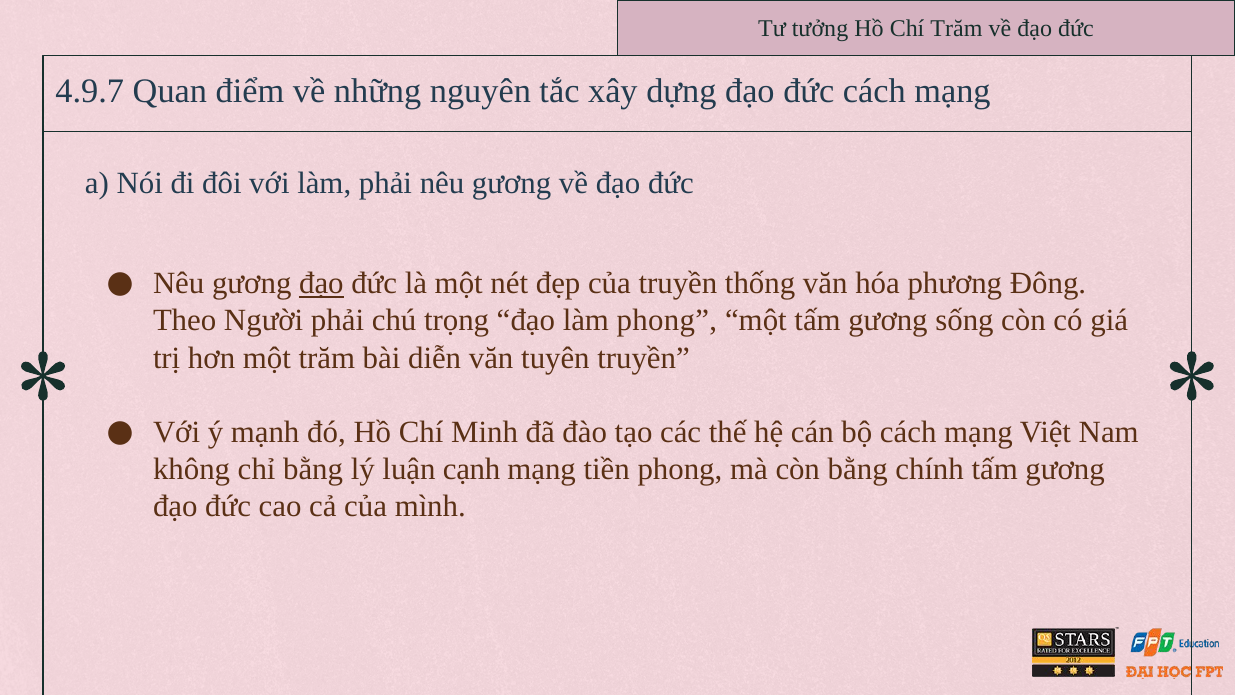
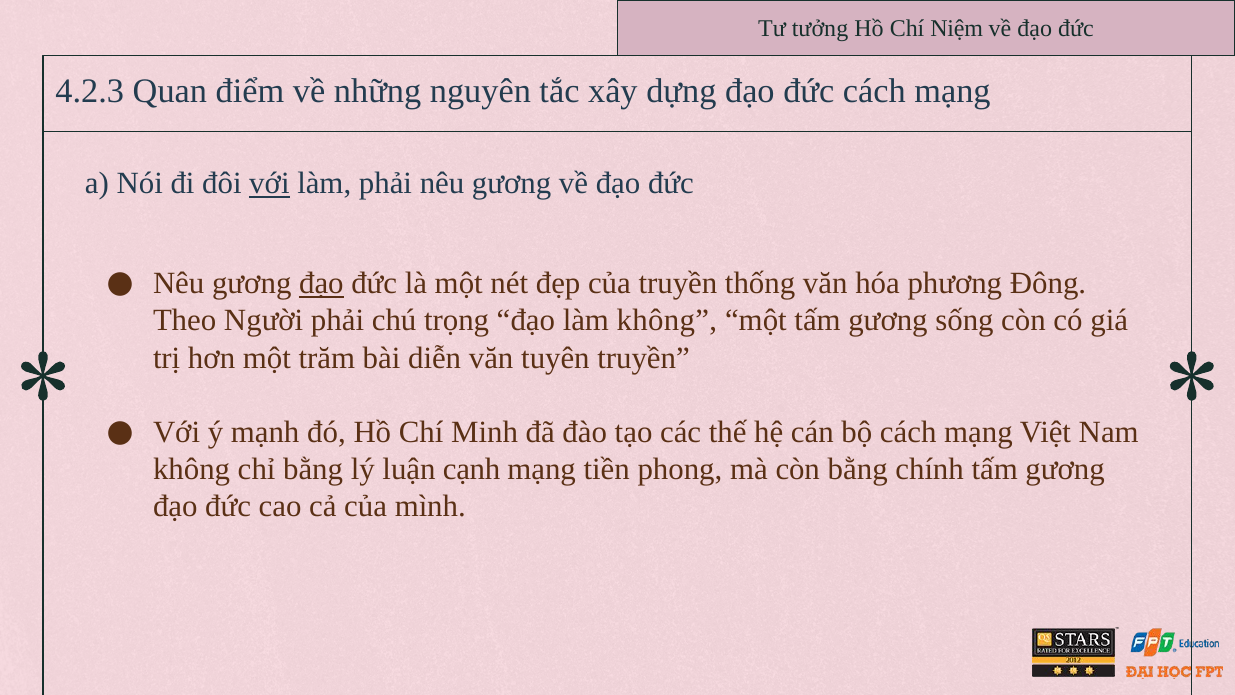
Chí Trăm: Trăm -> Niệm (957, 28)
4.9.7: 4.9.7 -> 4.2.3 (90, 91)
với underline: none -> present (269, 184)
làm phong: phong -> không (667, 321)
